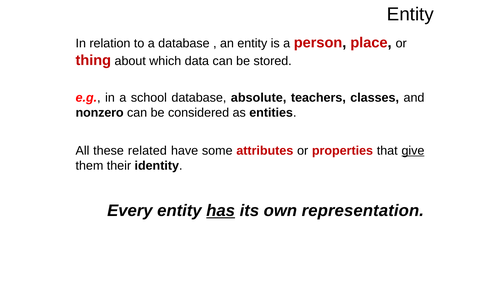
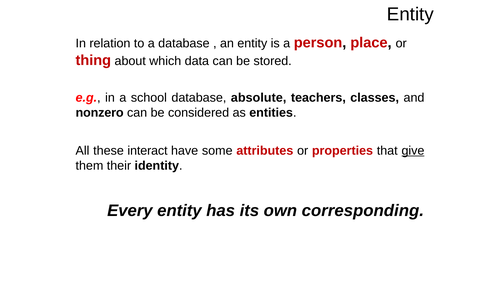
related: related -> interact (148, 151)
has underline: present -> none (221, 211)
representation: representation -> corresponding (363, 211)
